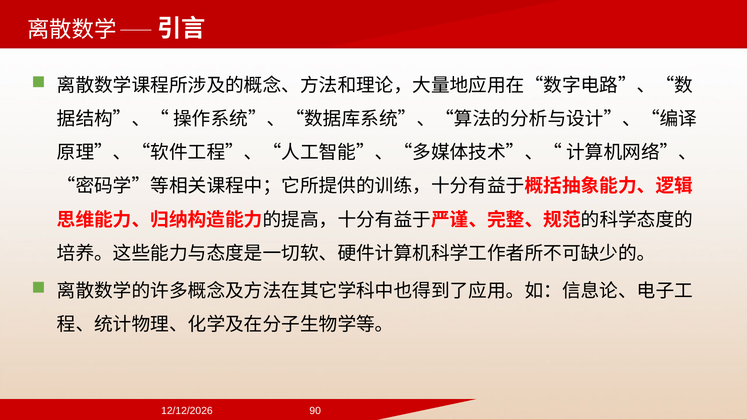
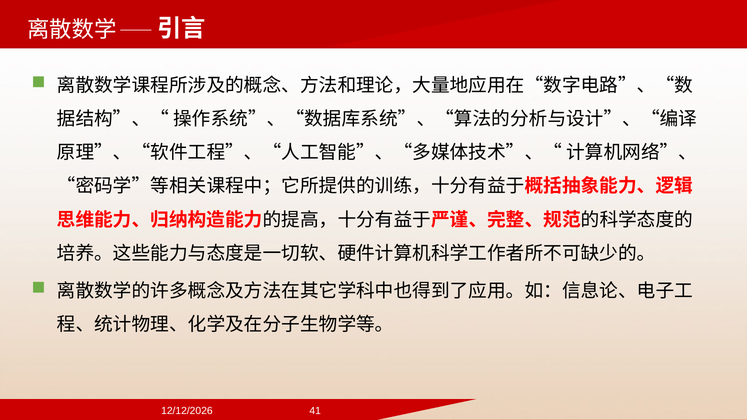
90: 90 -> 41 (315, 411)
